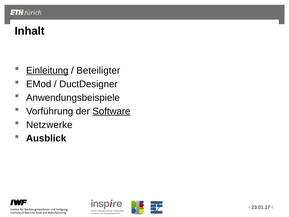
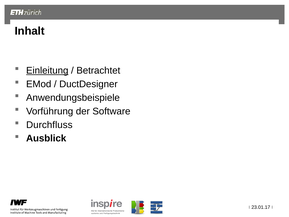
Beteiligter: Beteiligter -> Betrachtet (98, 70)
Software underline: present -> none (111, 111)
Netzwerke: Netzwerke -> Durchfluss (49, 125)
